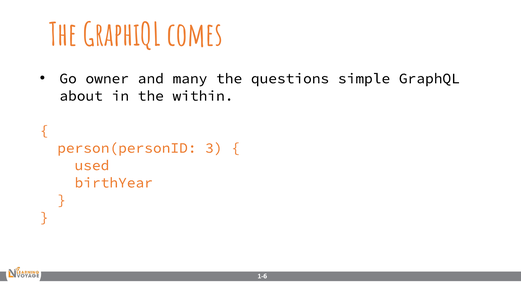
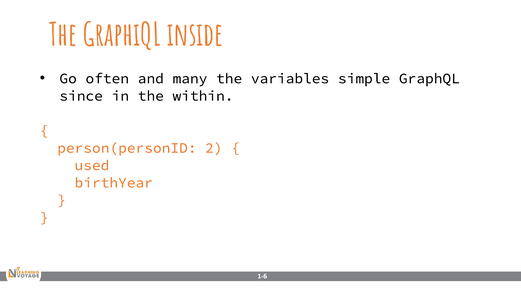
comes: comes -> inside (195, 35)
owner: owner -> often (107, 78)
questions: questions -> variables (290, 78)
about: about -> since (81, 96)
3: 3 -> 2 (214, 148)
